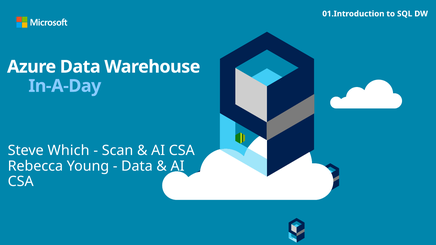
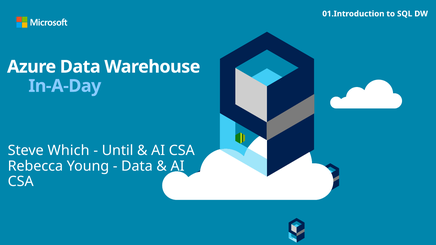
Scan: Scan -> Until (118, 151)
